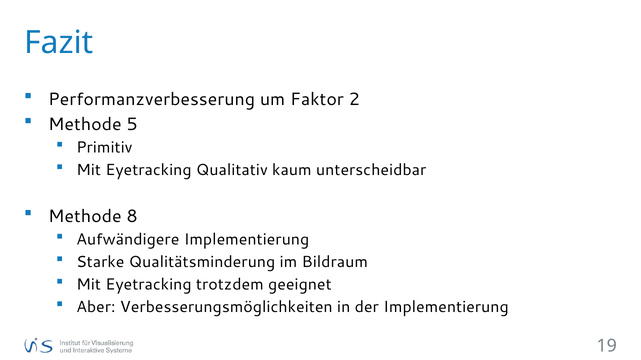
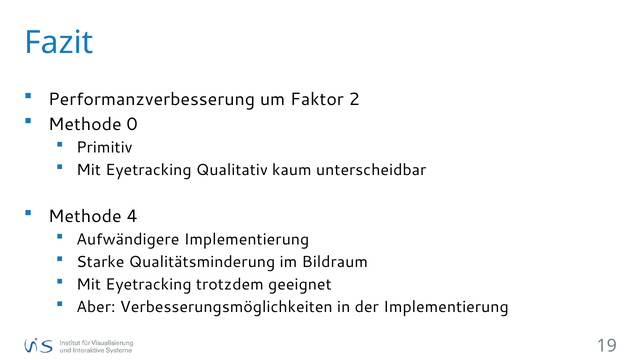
5: 5 -> 0 (132, 124)
8: 8 -> 4 (132, 217)
